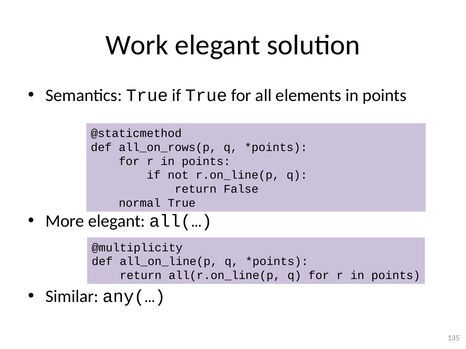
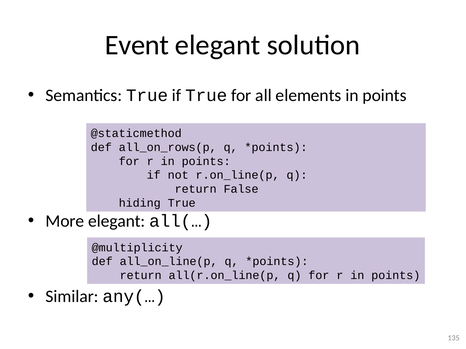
Work: Work -> Event (137, 45)
normal: normal -> hiding (140, 203)
